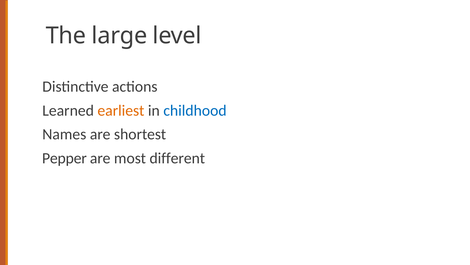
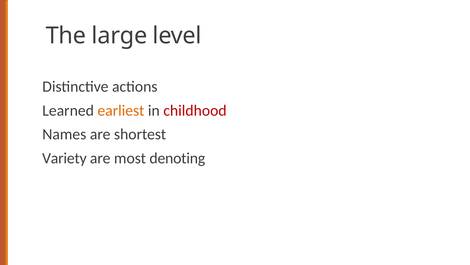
childhood colour: blue -> red (195, 110)
Pepper: Pepper -> Variety (64, 158)
different: different -> denoting (177, 158)
